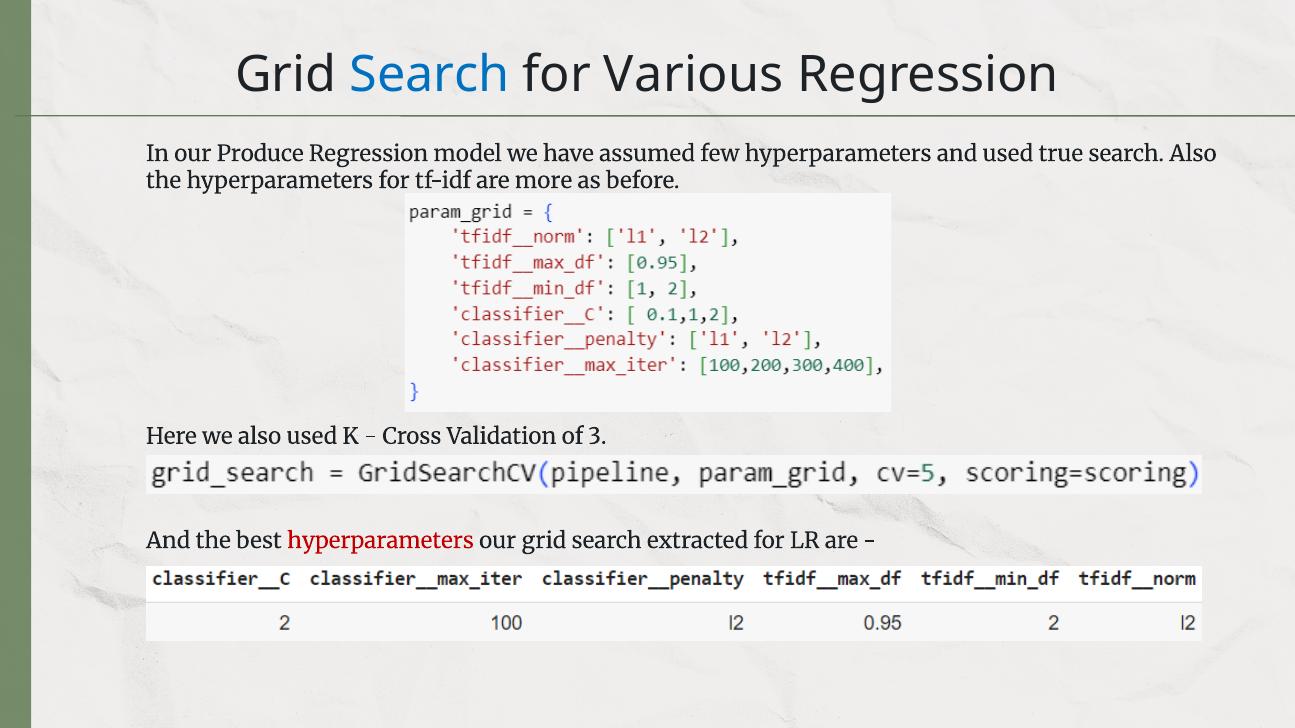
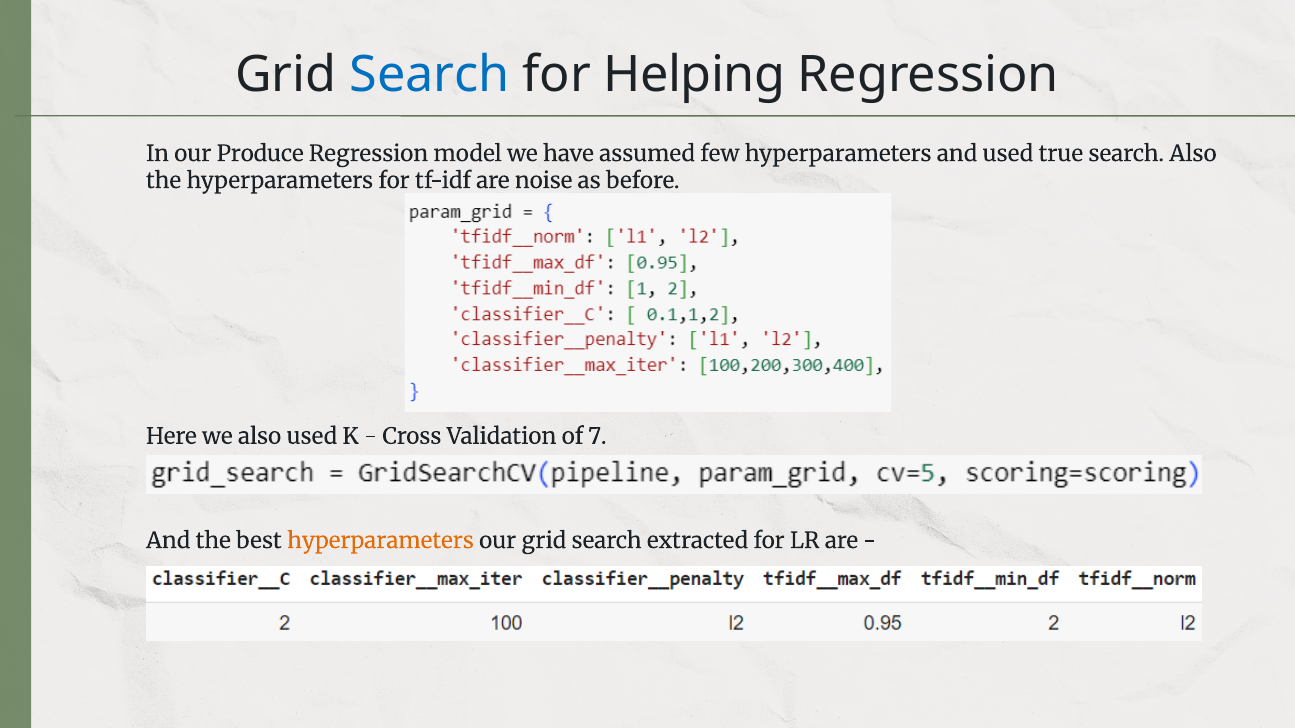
Various: Various -> Helping (694, 75)
more: more -> noise (544, 181)
3: 3 -> 7 (597, 437)
hyperparameters colour: red -> orange (380, 541)
